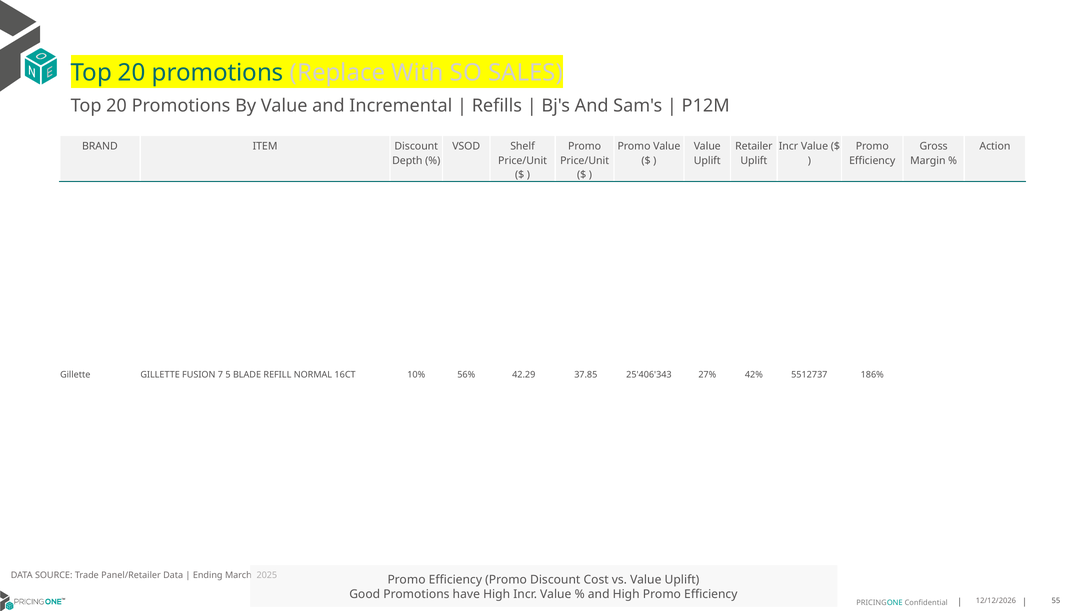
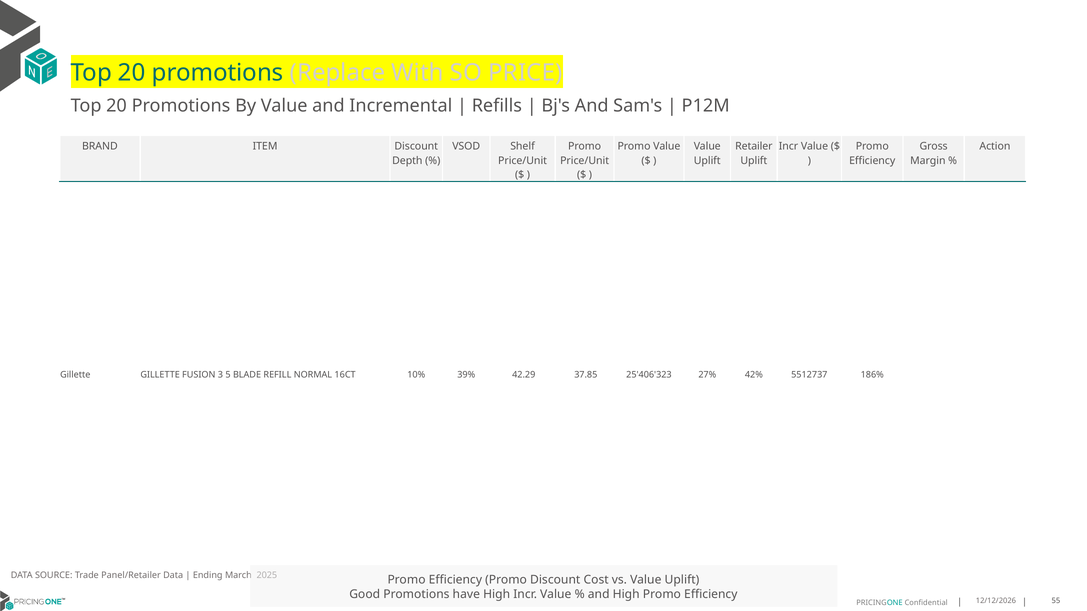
SALES: SALES -> PRICE (525, 73)
7: 7 -> 3 (220, 375)
56%: 56% -> 39% (466, 375)
25'406'343: 25'406'343 -> 25'406'323 (649, 375)
